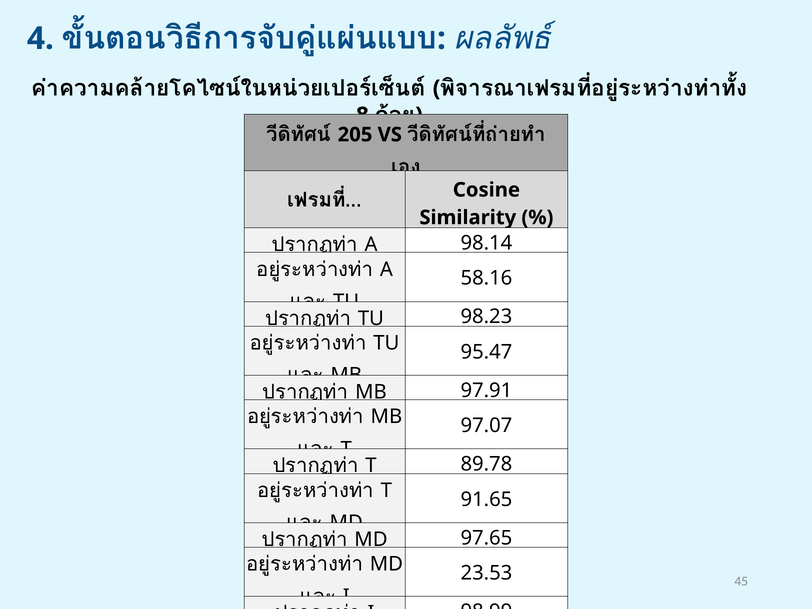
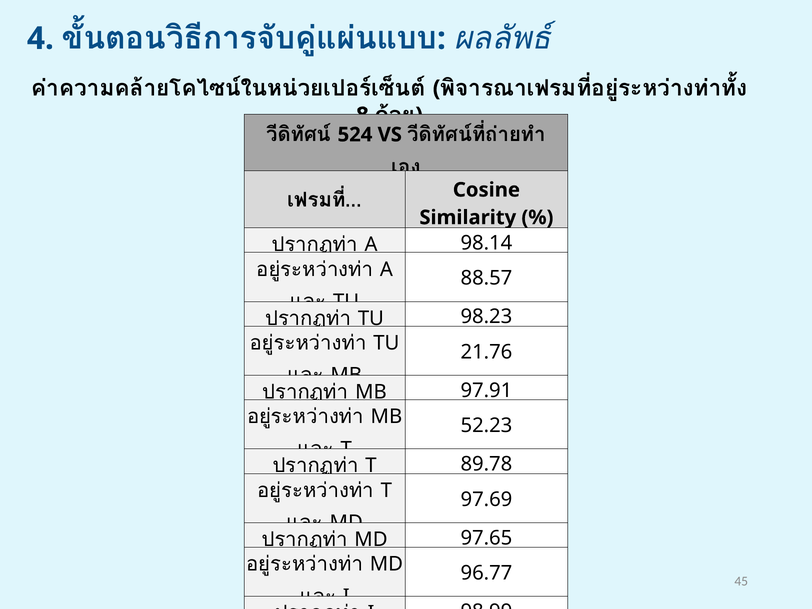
205: 205 -> 524 (355, 135)
58.16: 58.16 -> 88.57 (486, 278)
95.47: 95.47 -> 21.76 (486, 352)
97.07: 97.07 -> 52.23 (486, 426)
91.65: 91.65 -> 97.69 (486, 499)
23.53: 23.53 -> 96.77 (486, 573)
